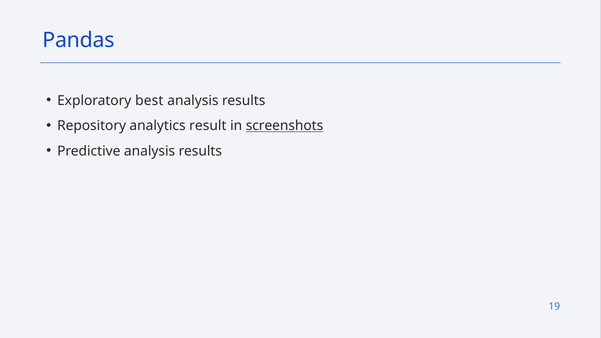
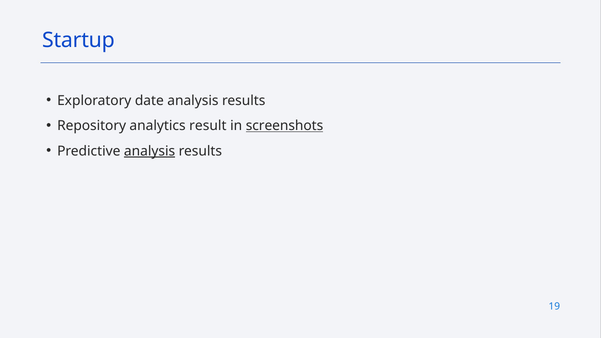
Pandas: Pandas -> Startup (78, 40)
best: best -> date (149, 101)
analysis underline: none -> present (150, 151)
